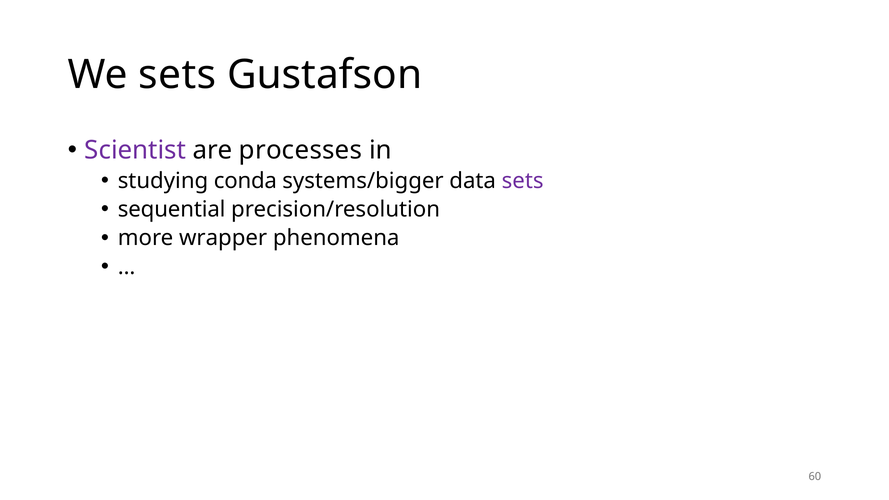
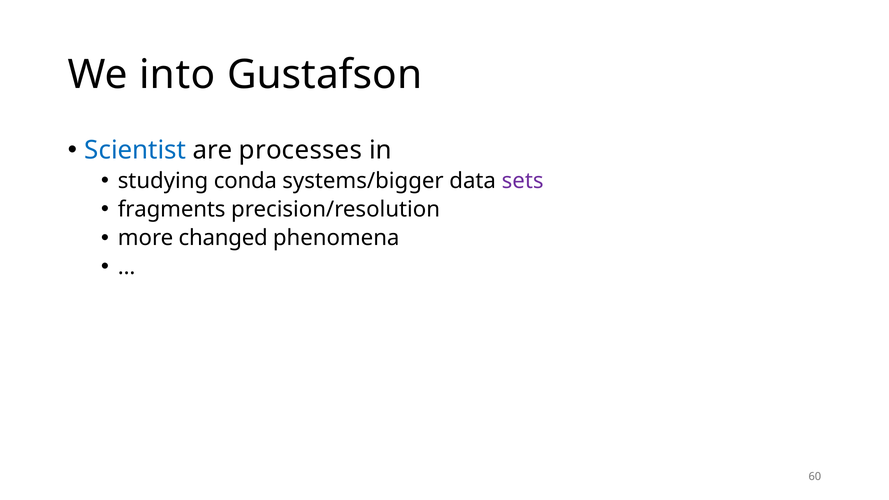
We sets: sets -> into (177, 75)
Scientist colour: purple -> blue (135, 150)
sequential: sequential -> fragments (172, 210)
wrapper: wrapper -> changed (223, 238)
